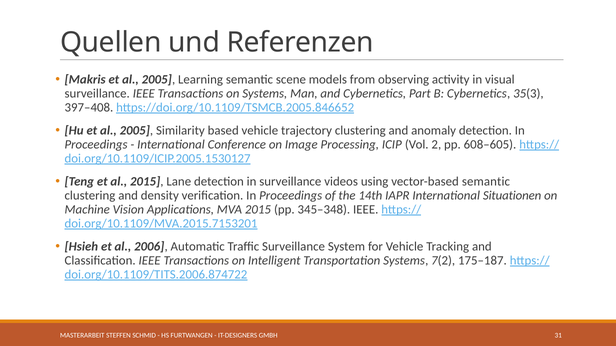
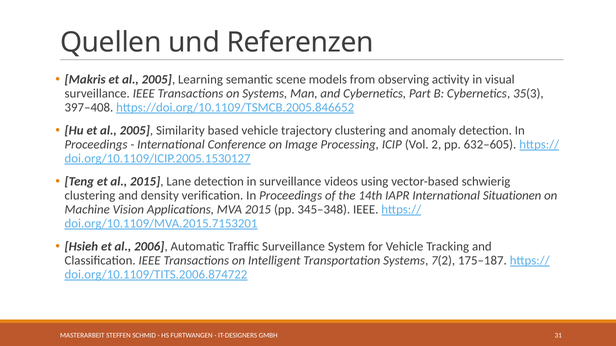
608–605: 608–605 -> 632–605 (490, 145)
vector-based semantic: semantic -> schwierig (486, 182)
